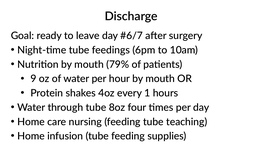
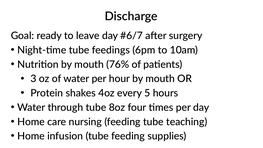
79%: 79% -> 76% (118, 64)
9: 9 -> 3 (34, 79)
1: 1 -> 5 (147, 93)
